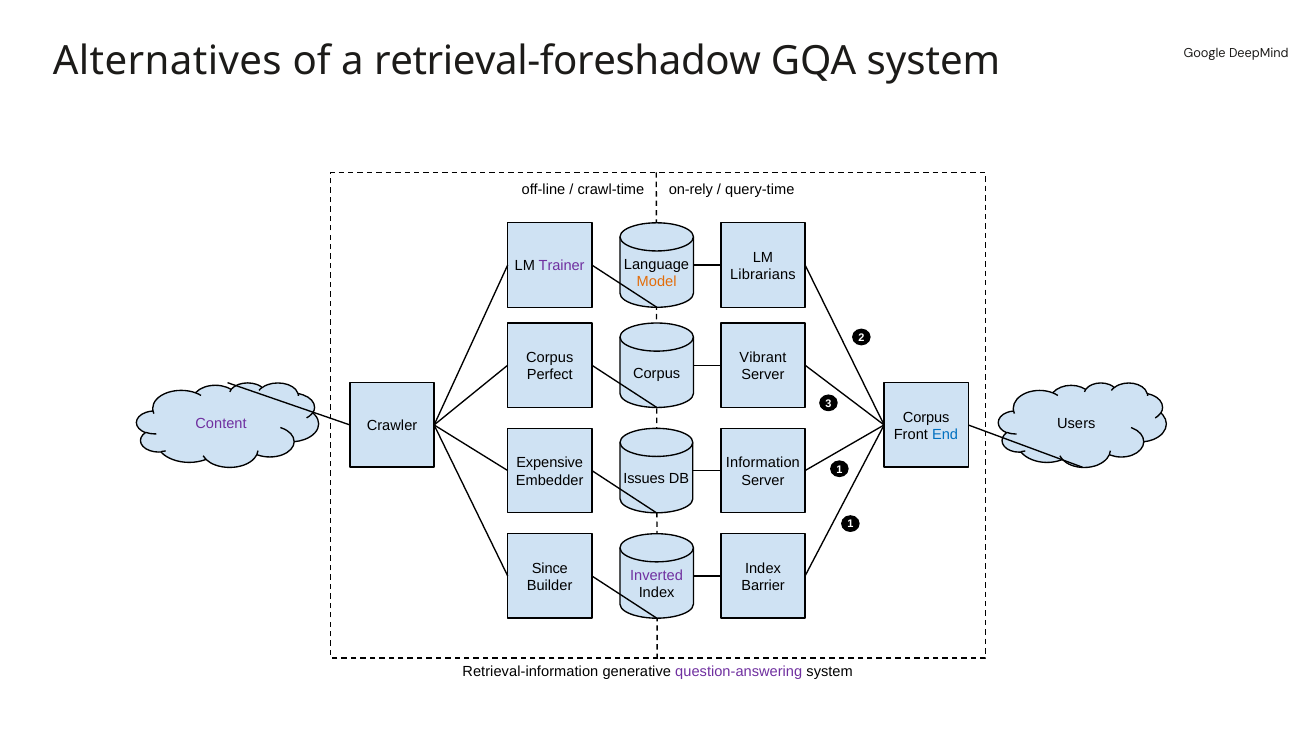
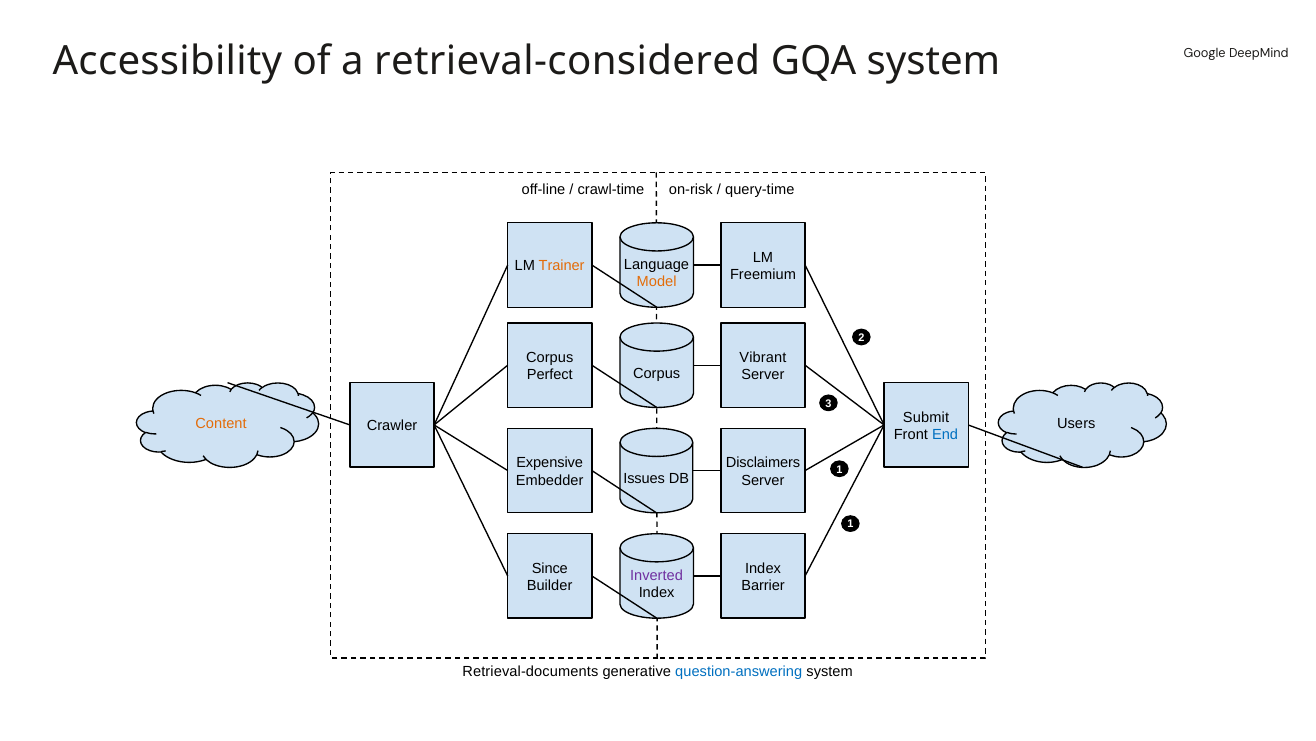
Alternatives: Alternatives -> Accessibility (167, 62)
retrieval-foreshadow: retrieval-foreshadow -> retrieval-considered (567, 62)
on-rely: on-rely -> on-risk (691, 189)
Trainer colour: purple -> orange (562, 266)
Librarians: Librarians -> Freemium (763, 275)
Corpus: Corpus -> Submit (926, 417)
Content colour: purple -> orange (221, 424)
Information: Information -> Disclaimers (763, 462)
Retrieval-information: Retrieval-information -> Retrieval-documents (530, 671)
question-answering colour: purple -> blue (739, 671)
